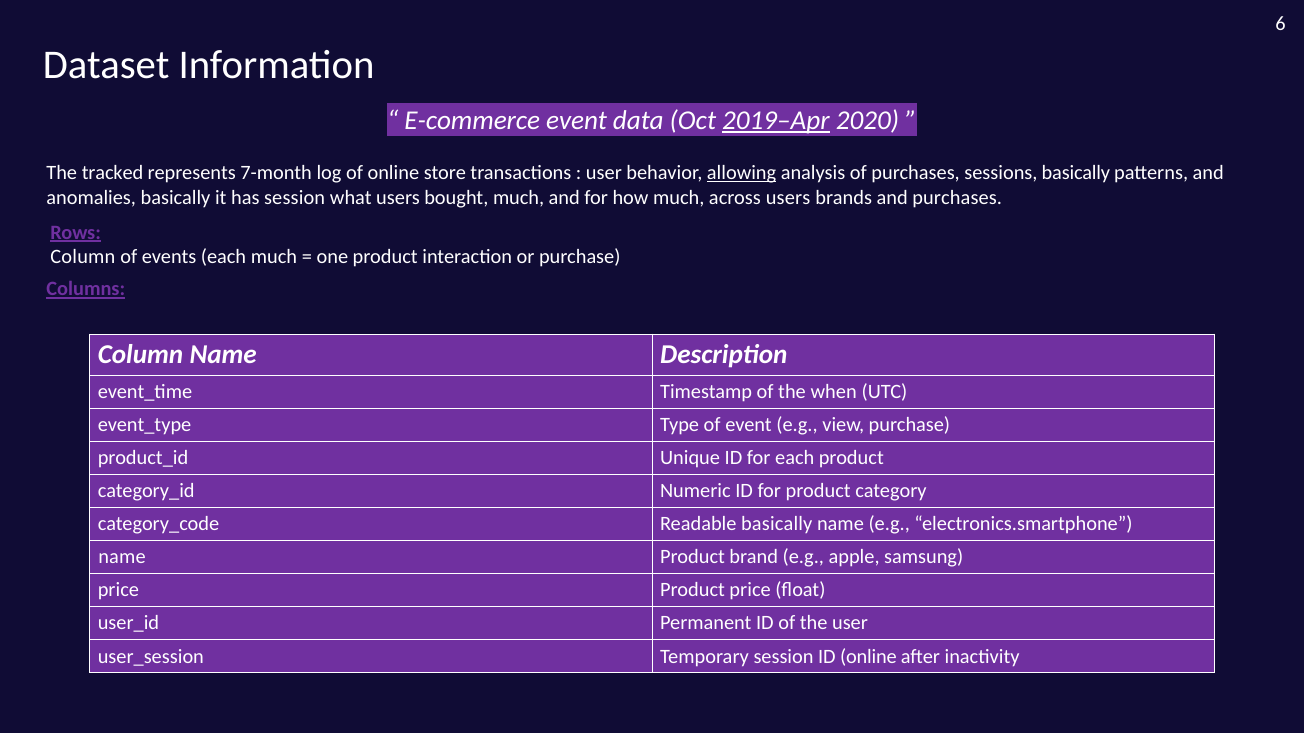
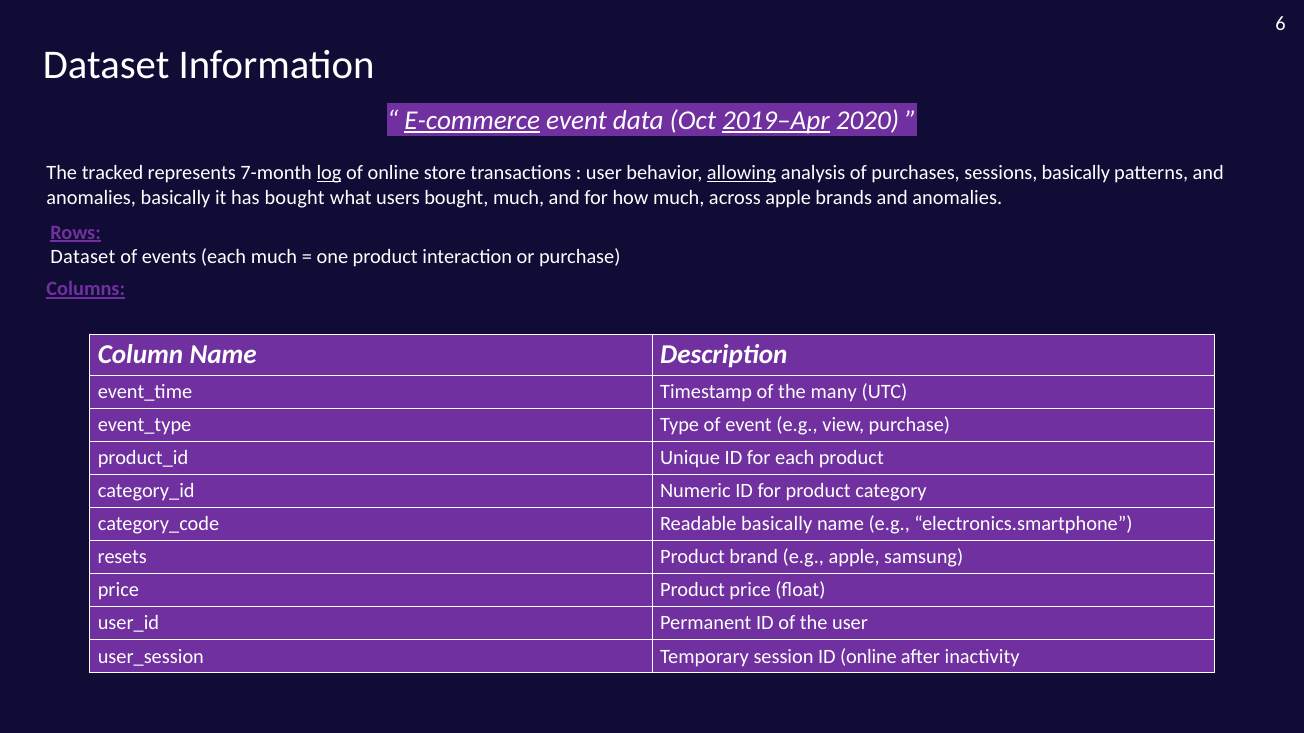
E-commerce underline: none -> present (472, 120)
log underline: none -> present (329, 173)
has session: session -> bought (295, 198)
across users: users -> apple (788, 198)
brands and purchases: purchases -> anomalies (957, 198)
Column: Column -> Dataset (83, 257)
when: when -> many (834, 392)
name: name -> resets (122, 558)
